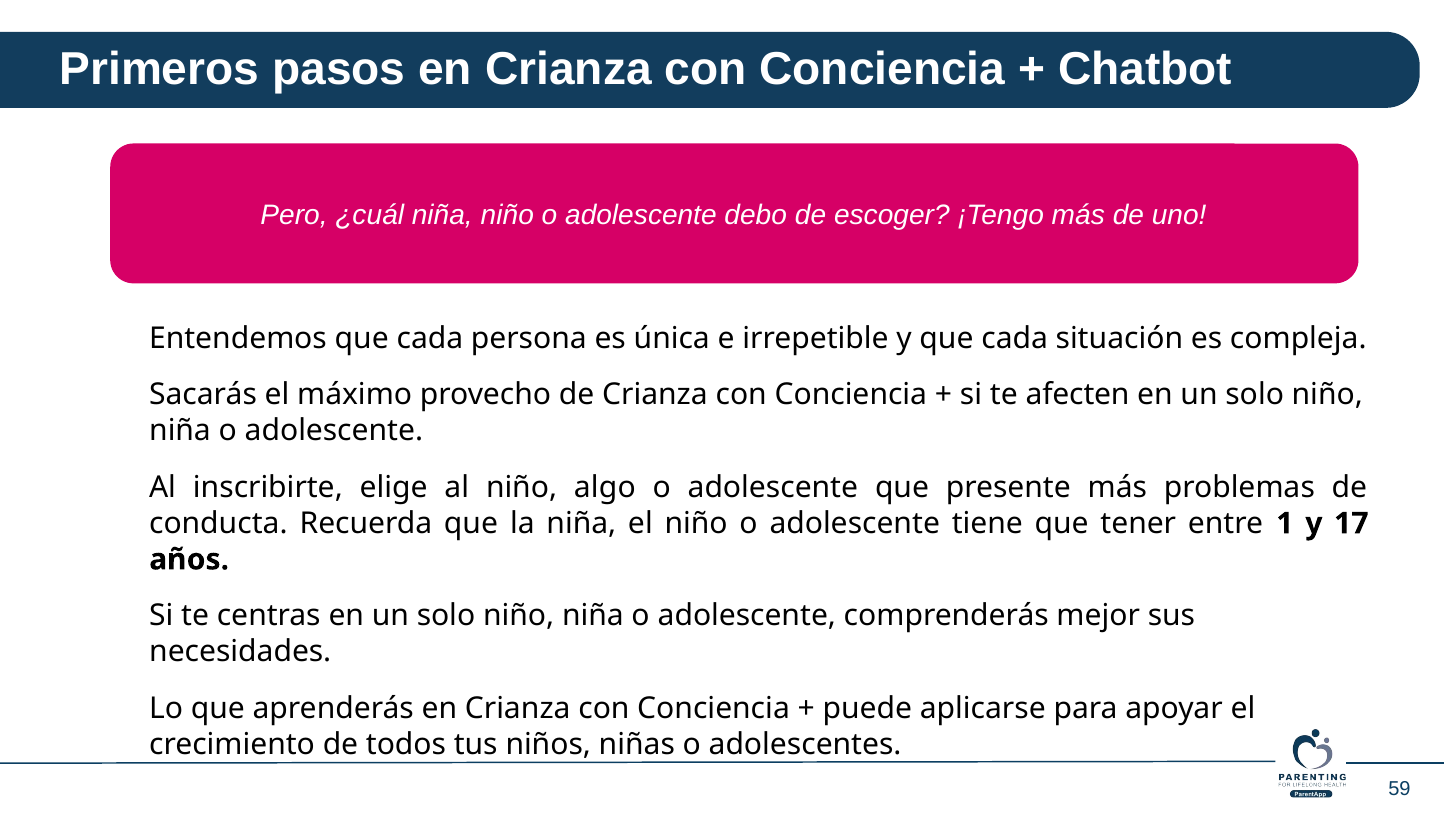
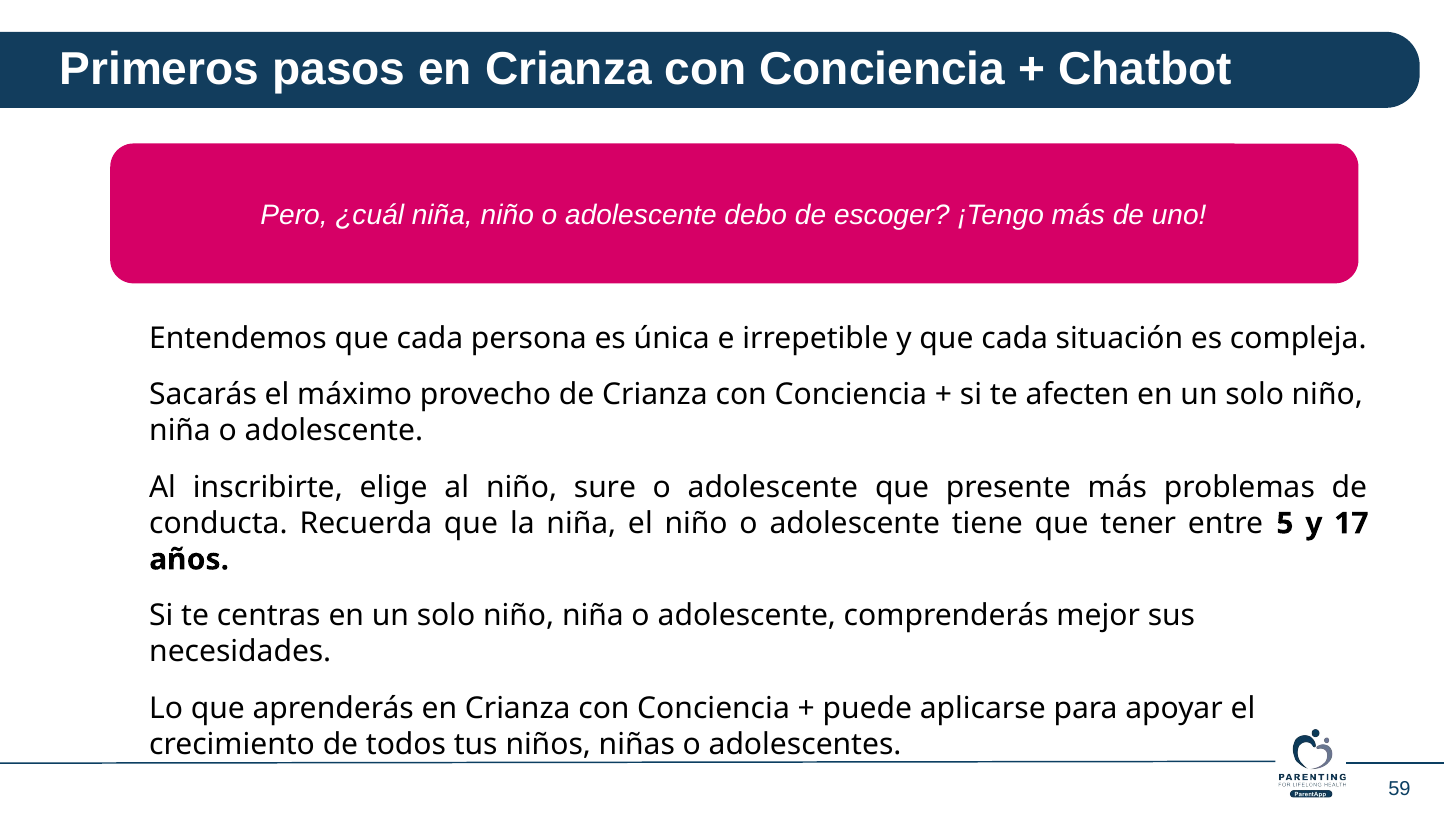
algo: algo -> sure (605, 487)
1: 1 -> 5 (1285, 523)
